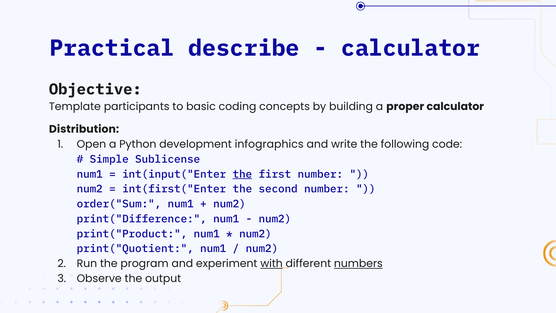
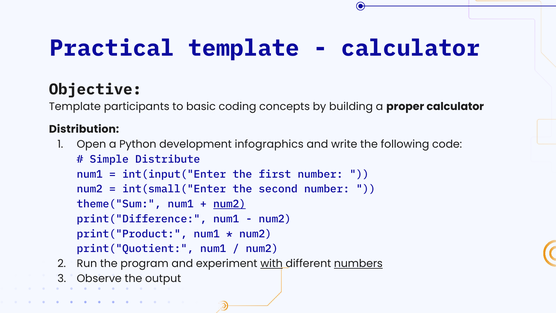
Practical describe: describe -> template (244, 48)
Sublicense: Sublicense -> Distribute (168, 159)
the underline: present -> none (242, 174)
int(first("Enter: int(first("Enter -> int(small("Enter (174, 189)
order("Sum: order("Sum -> theme("Sum (119, 204)
num2 underline: none -> present (229, 204)
